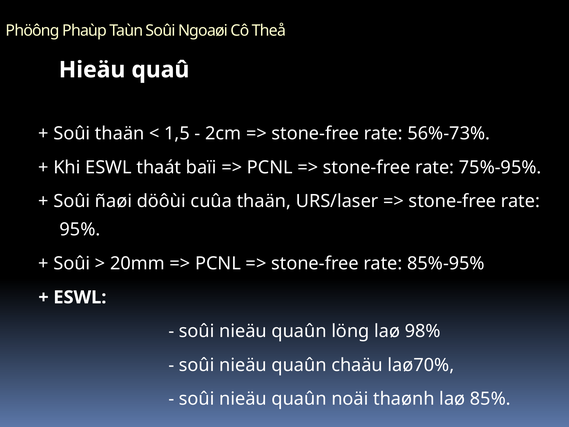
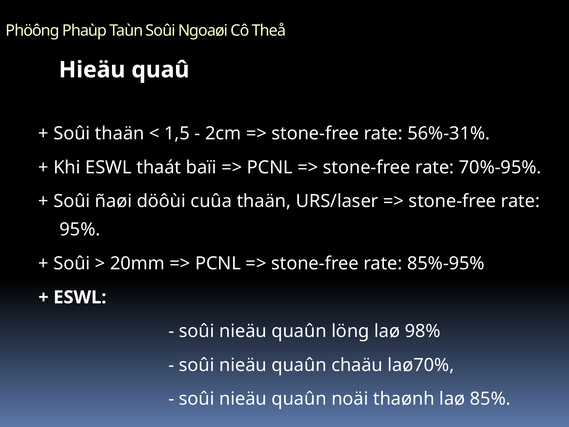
56%-73%: 56%-73% -> 56%-31% (449, 133)
75%-95%: 75%-95% -> 70%-95% (500, 167)
